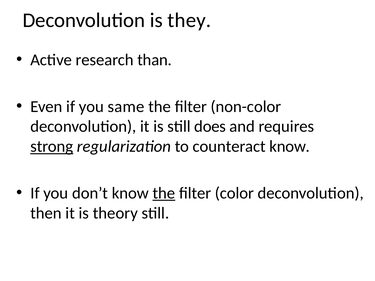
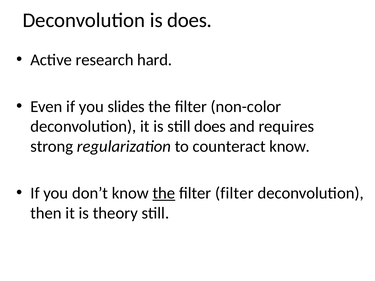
is they: they -> does (190, 20)
than: than -> hard (155, 60)
same: same -> slides (126, 107)
strong underline: present -> none (52, 147)
filter color: color -> filter (234, 193)
